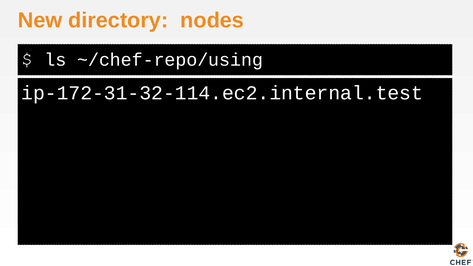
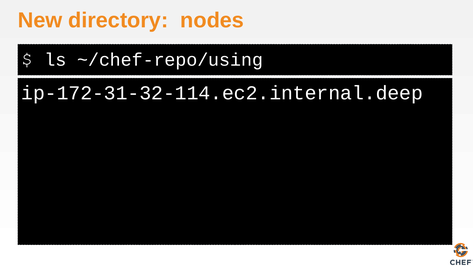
ip-172-31-32-114.ec2.internal.test: ip-172-31-32-114.ec2.internal.test -> ip-172-31-32-114.ec2.internal.deep (222, 93)
